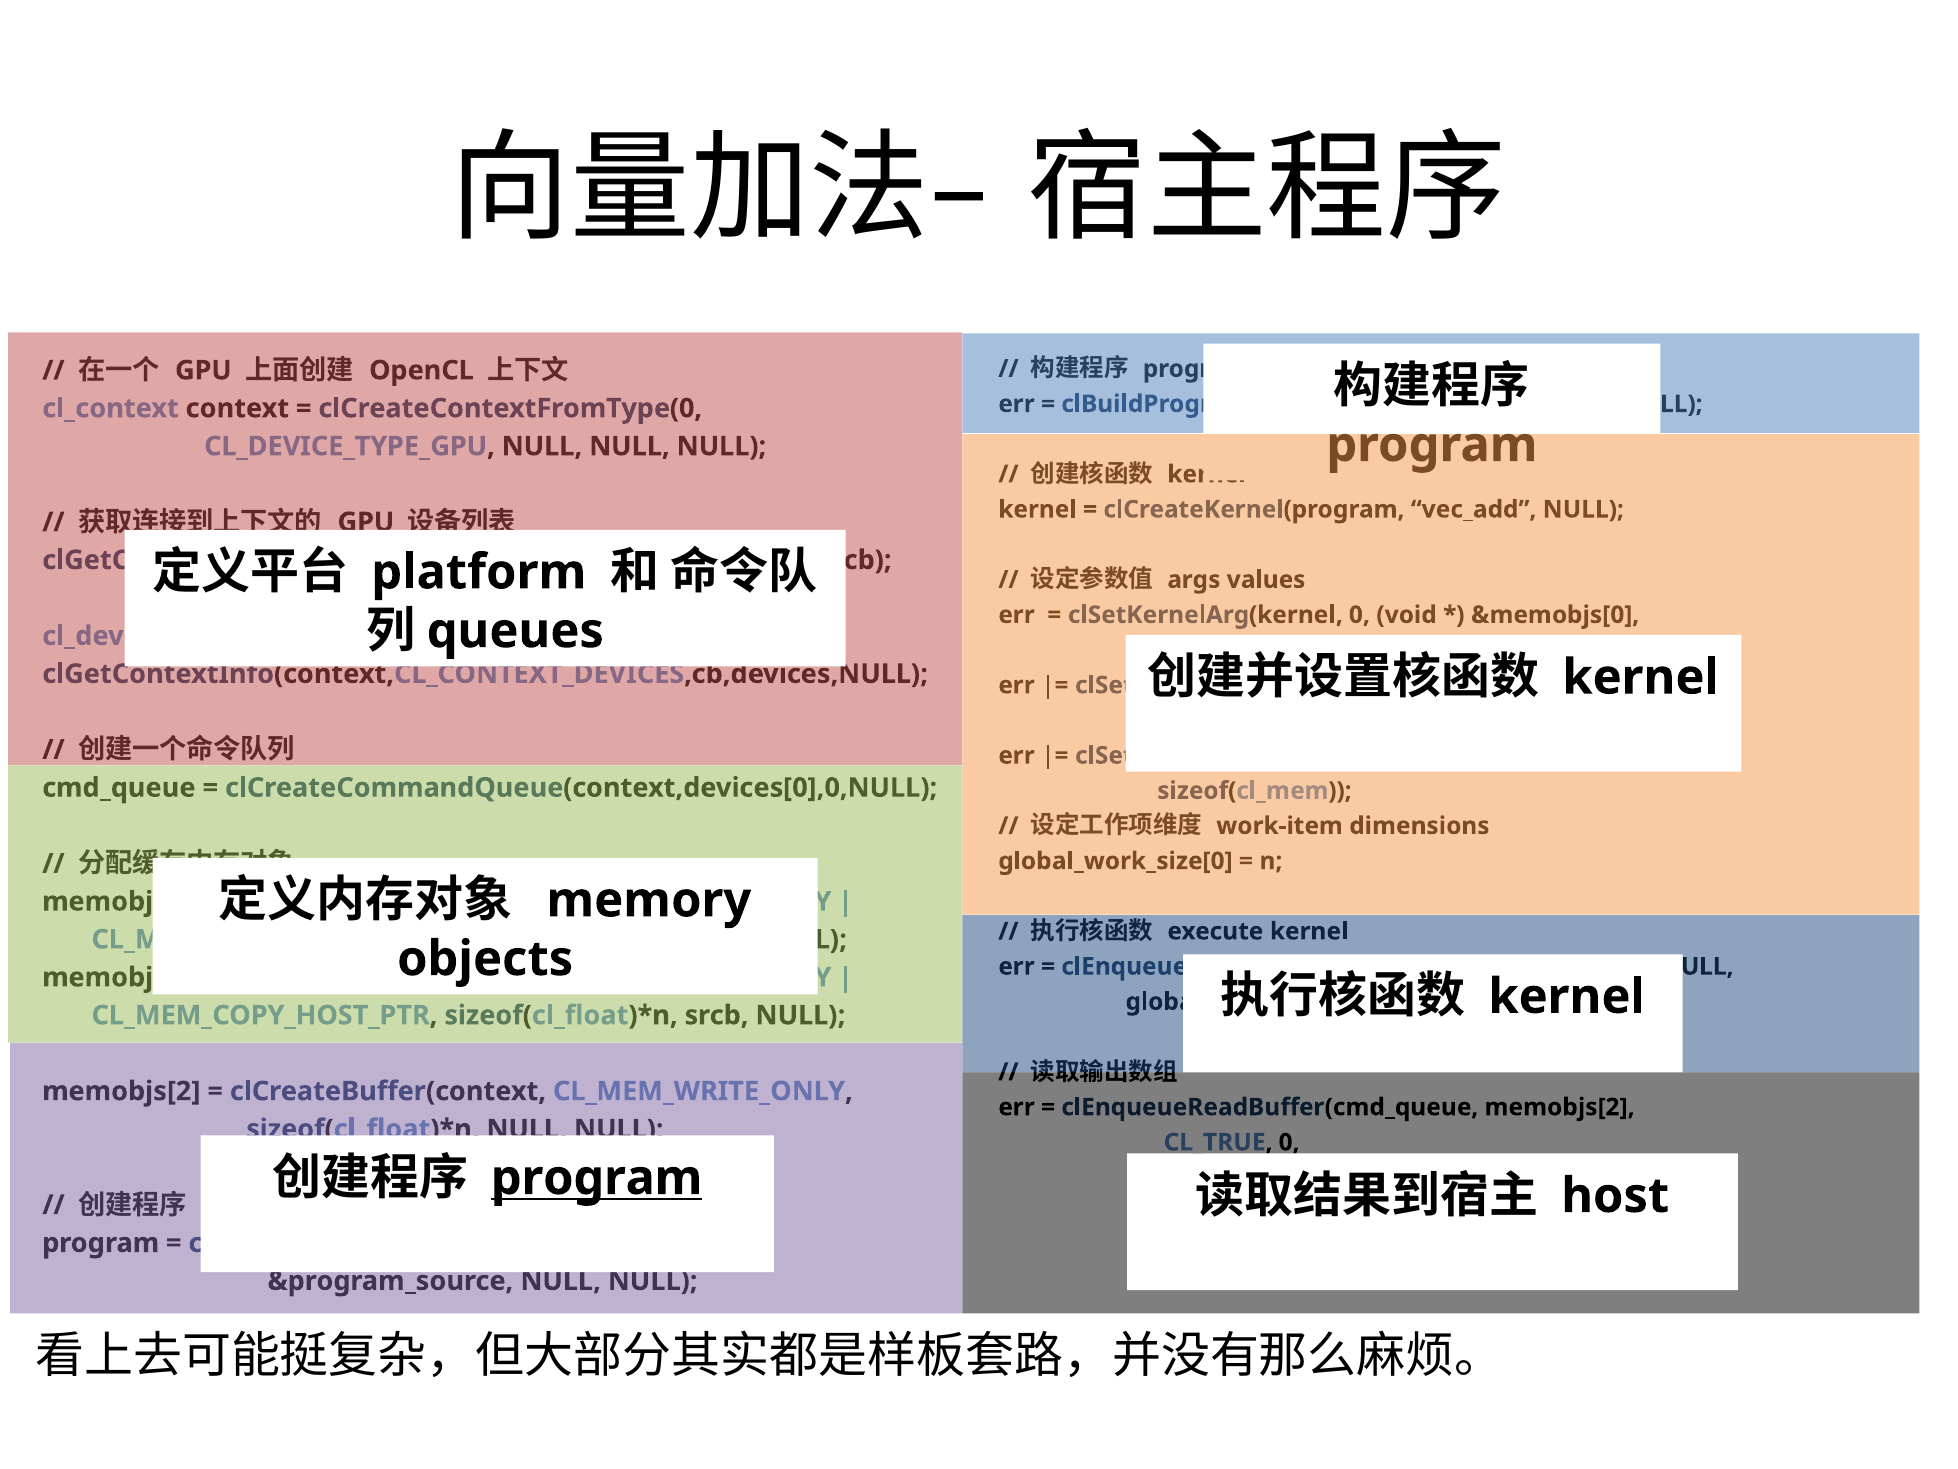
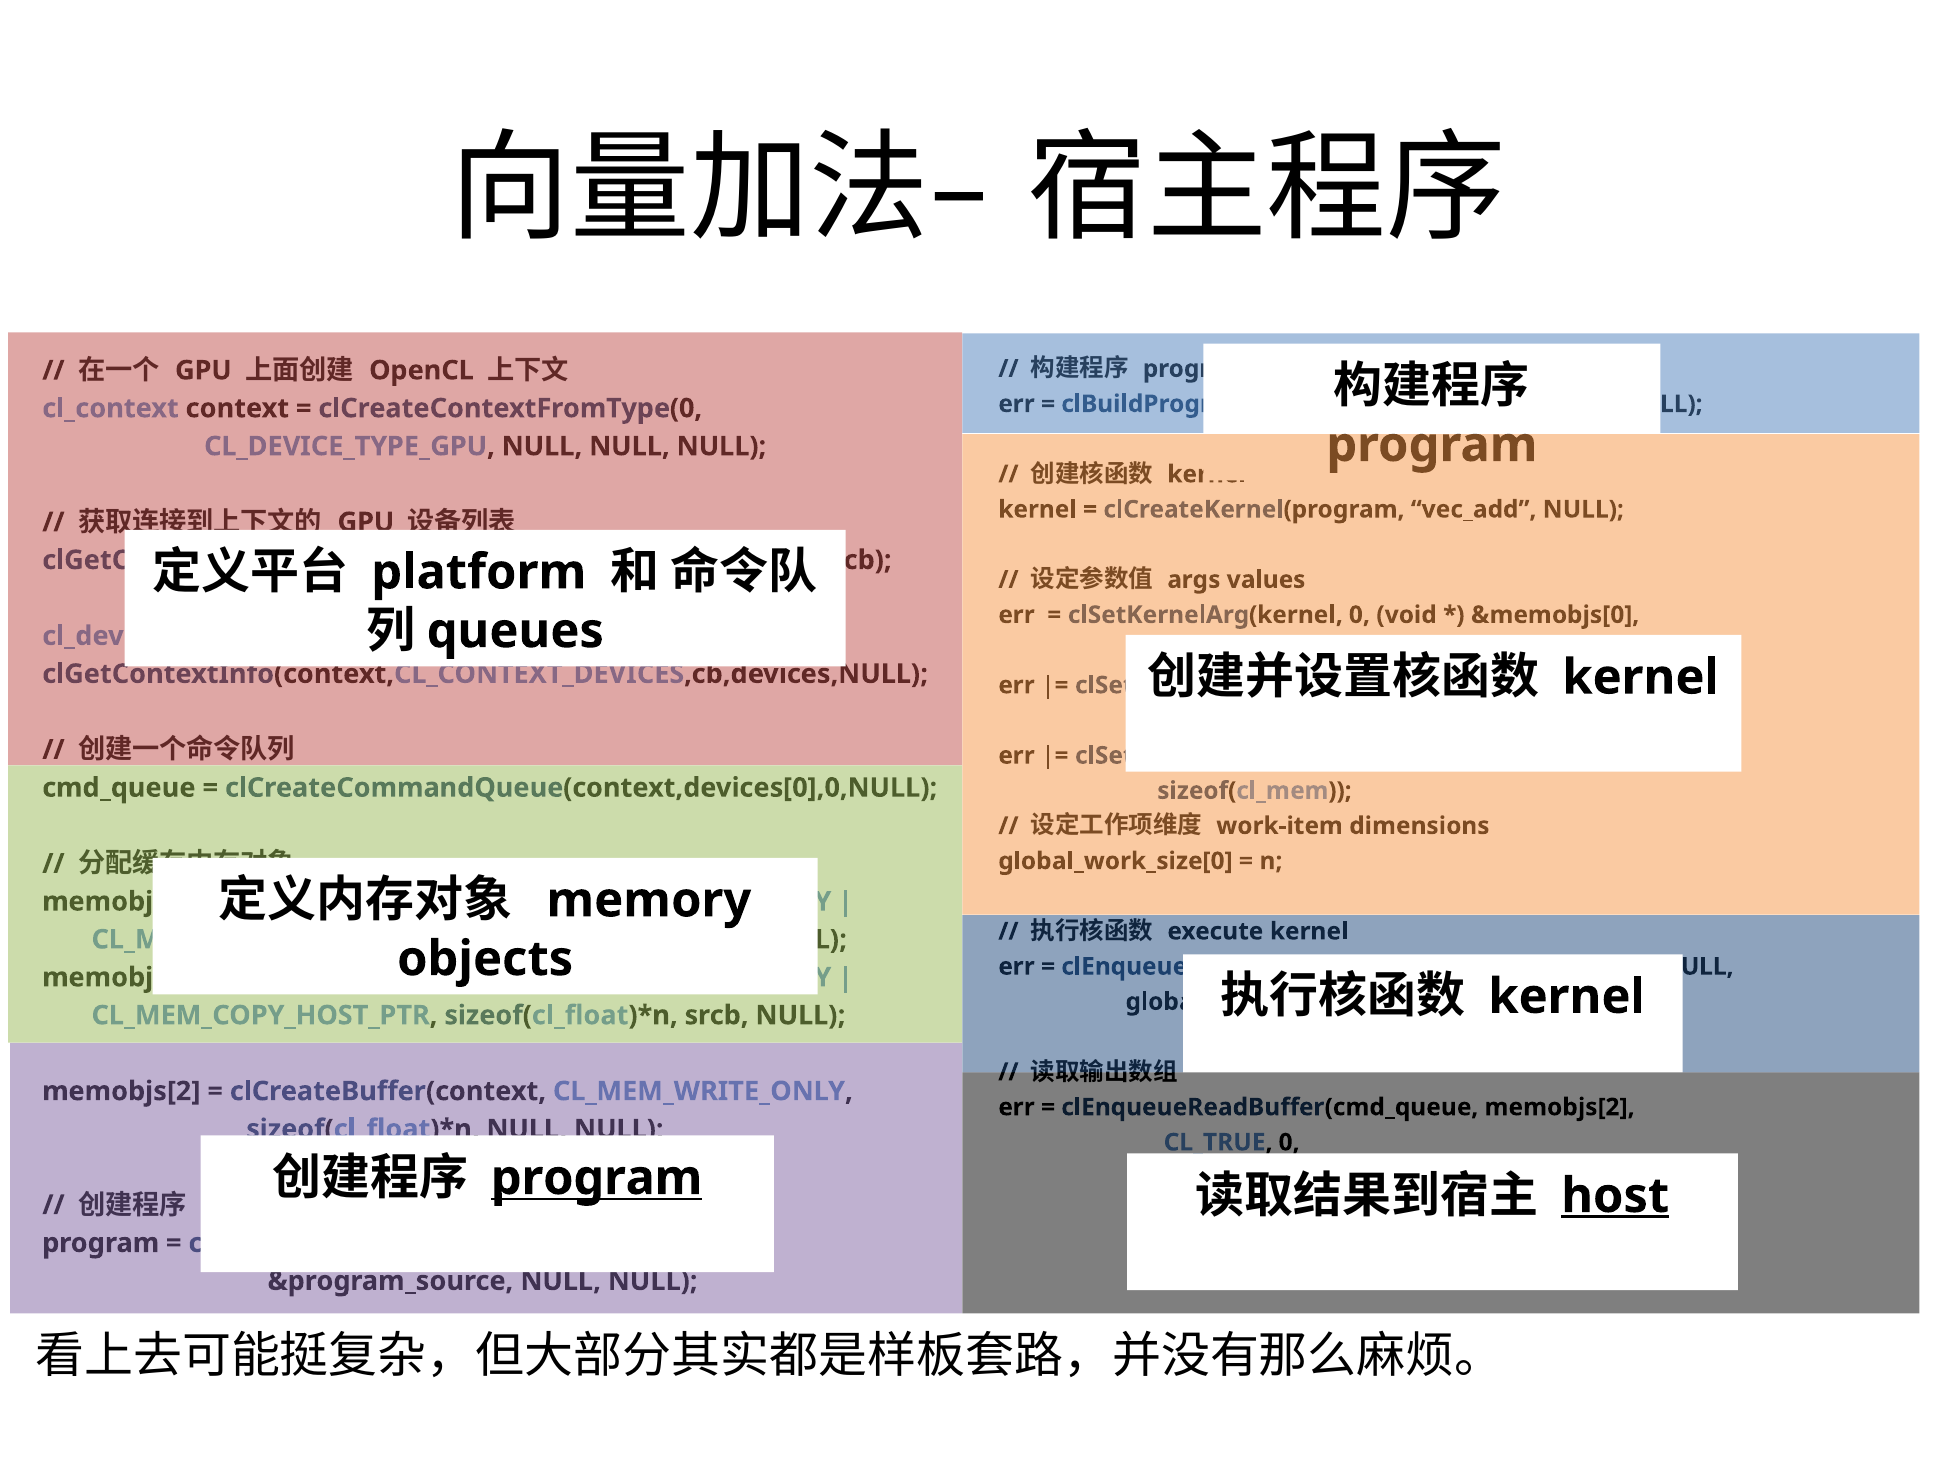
host underline: none -> present (1615, 1195)
